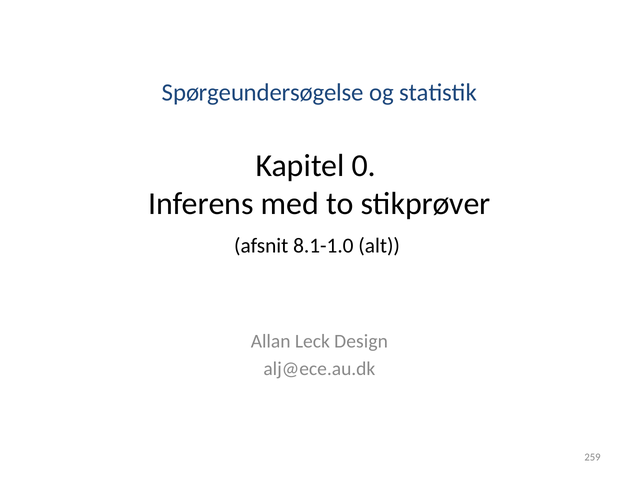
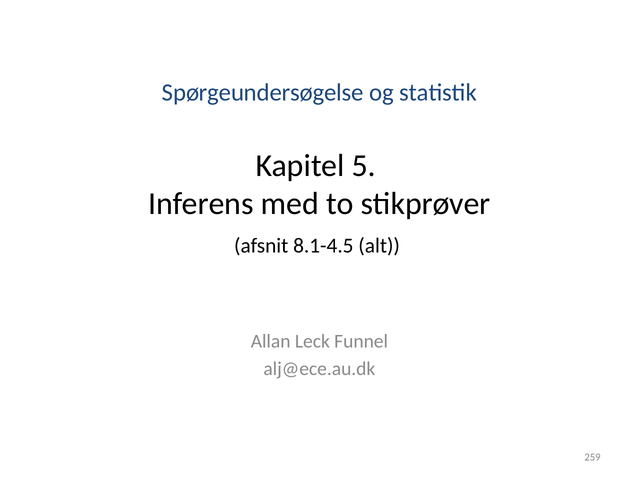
0: 0 -> 5 (364, 166)
8.1-1.0: 8.1-1.0 -> 8.1-4.5 (323, 246)
Design: Design -> Funnel (361, 341)
